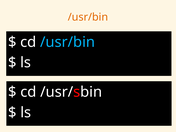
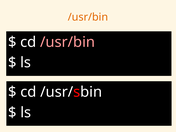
/usr/bin colour: light blue -> pink (68, 42)
